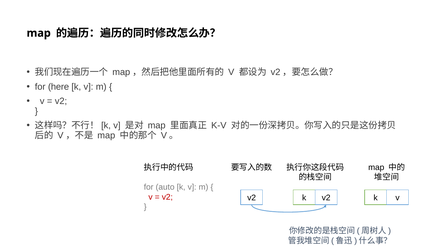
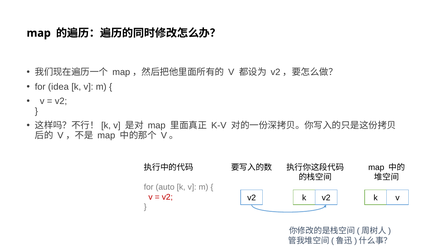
here: here -> idea (58, 87)
